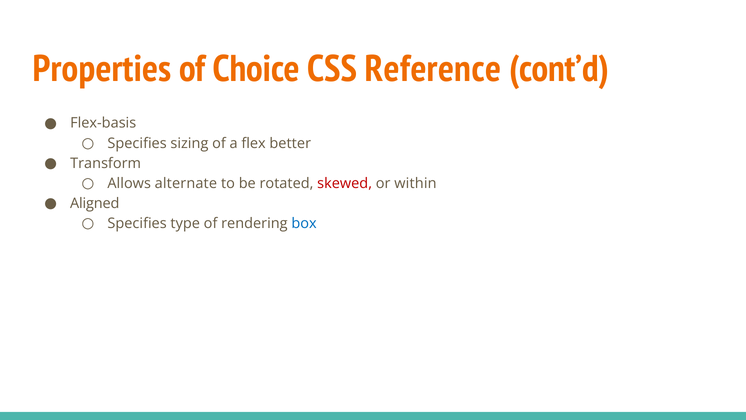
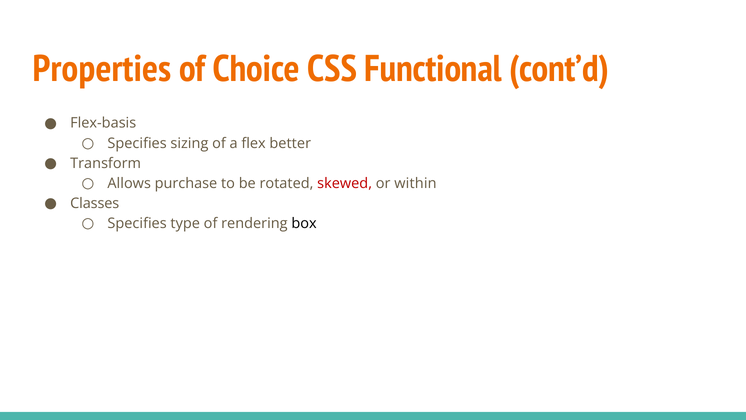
Reference: Reference -> Functional (433, 69)
alternate: alternate -> purchase (186, 183)
Aligned: Aligned -> Classes (95, 203)
box colour: blue -> black (304, 223)
